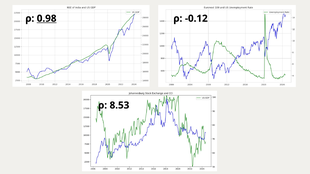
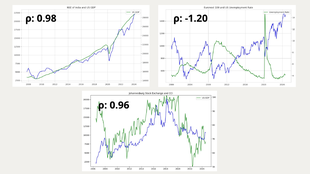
0.98 underline: present -> none (47, 19)
-0.12: -0.12 -> -1.20 (196, 19)
8.53: 8.53 -> 0.96 (119, 106)
